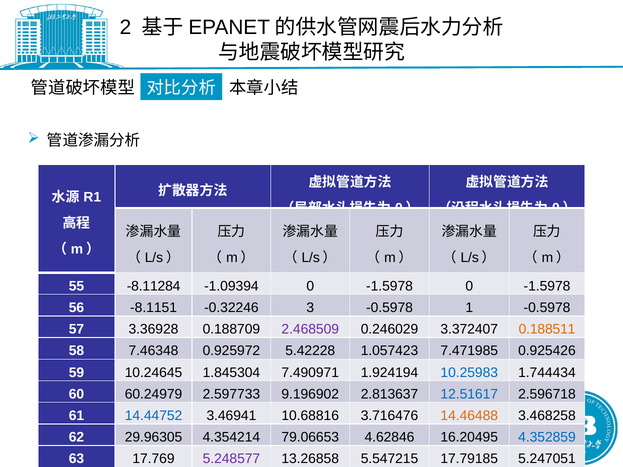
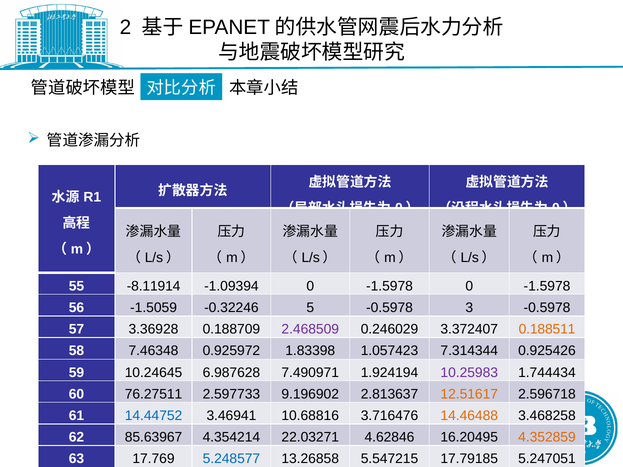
-8.11284: -8.11284 -> -8.11914 (154, 286)
-8.1151: -8.1151 -> -1.5059 (154, 308)
3: 3 -> 5 (310, 308)
1: 1 -> 3 (469, 308)
5.42228: 5.42228 -> 1.83398 (310, 351)
7.471985: 7.471985 -> 7.314344 (469, 351)
1.845304: 1.845304 -> 6.987628 (231, 373)
10.25983 colour: blue -> purple (469, 373)
60.24979: 60.24979 -> 76.27511 (154, 394)
12.51617 colour: blue -> orange (469, 394)
29.96305: 29.96305 -> 85.63967 (154, 437)
79.06653: 79.06653 -> 22.03271 (310, 437)
4.352859 colour: blue -> orange (547, 437)
5.248577 colour: purple -> blue (231, 459)
